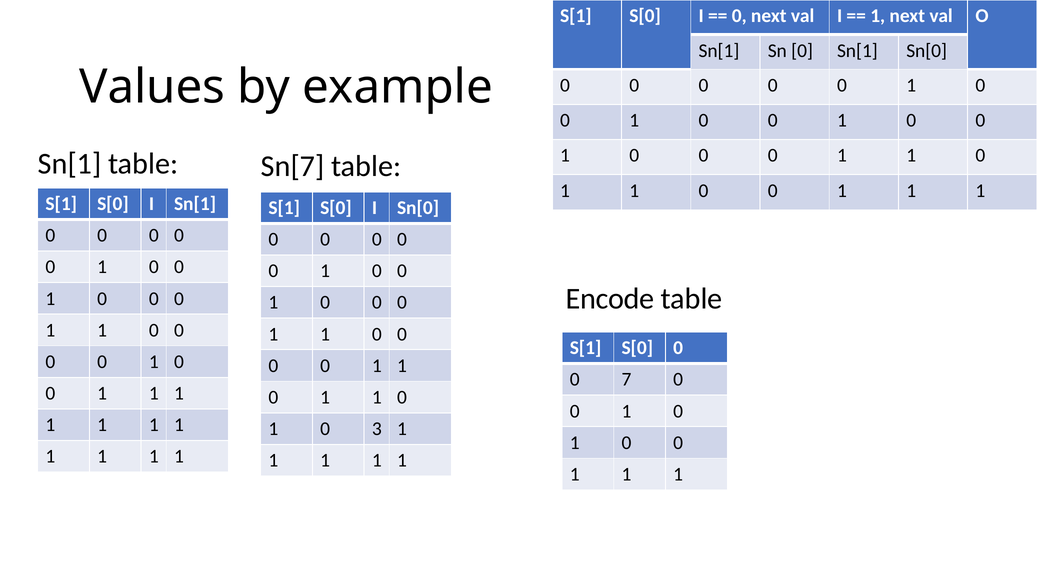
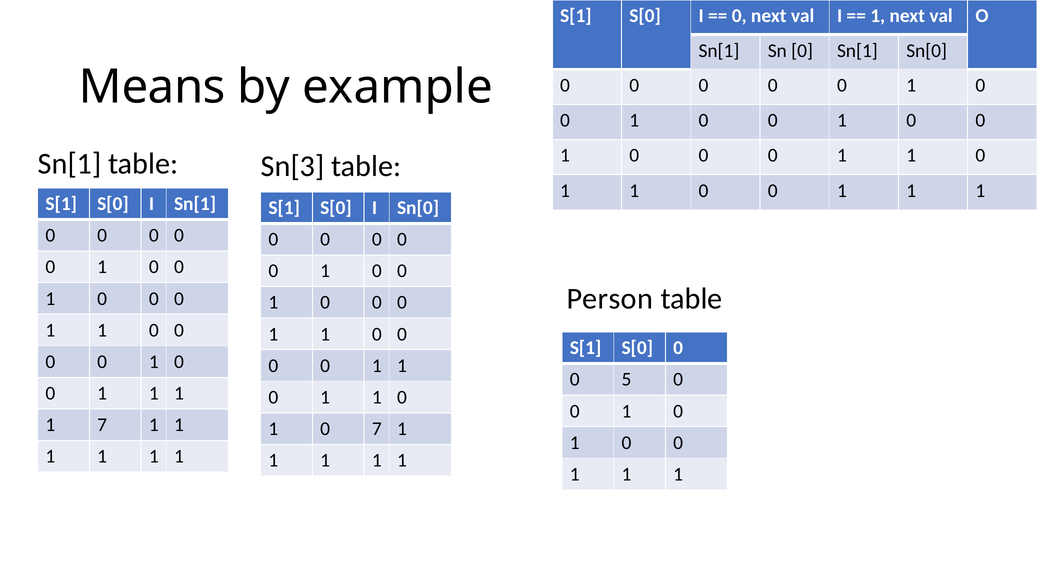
Values: Values -> Means (152, 87)
Sn[7: Sn[7 -> Sn[3 (293, 166)
Encode: Encode -> Person (610, 298)
7: 7 -> 5 (626, 379)
1: 1 -> 7 (102, 424)
0 3: 3 -> 7 (377, 428)
